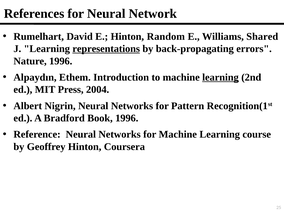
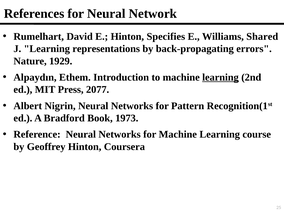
Random: Random -> Specifies (166, 36)
representations underline: present -> none (106, 49)
Nature 1996: 1996 -> 1929 (61, 61)
2004: 2004 -> 2077 (98, 90)
Book 1996: 1996 -> 1973 (127, 118)
